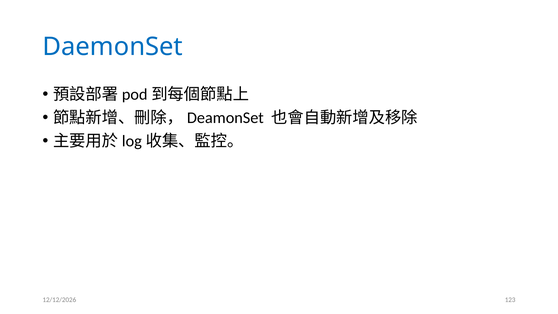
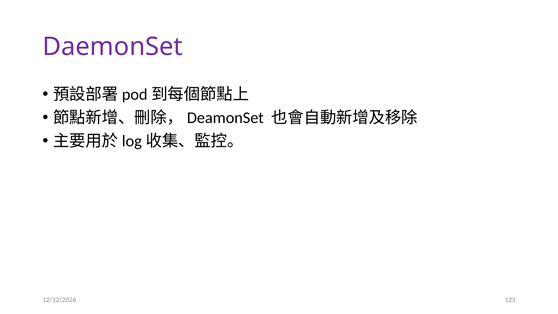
DaemonSet colour: blue -> purple (113, 47)
